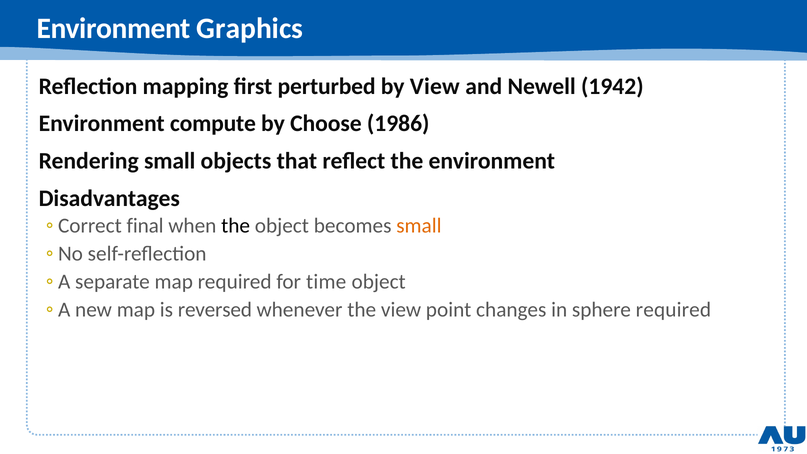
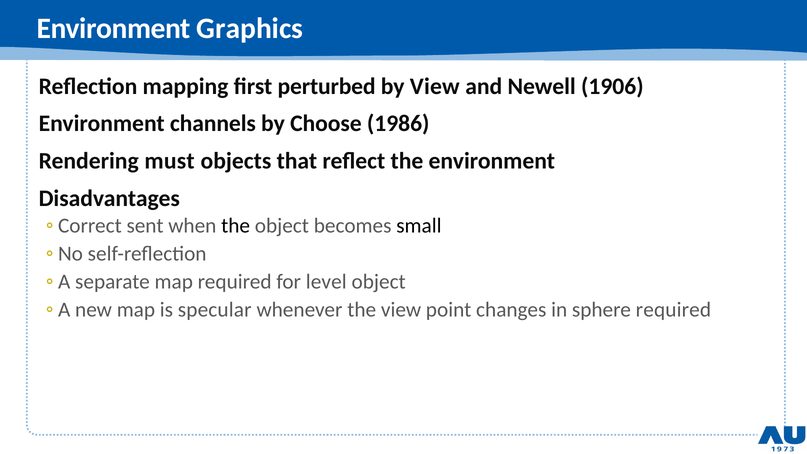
1942: 1942 -> 1906 (612, 86)
compute: compute -> channels (213, 124)
Rendering small: small -> must (170, 161)
final: final -> sent (145, 226)
small colour: orange -> black (419, 226)
time: time -> level (326, 282)
reversed: reversed -> specular (215, 310)
